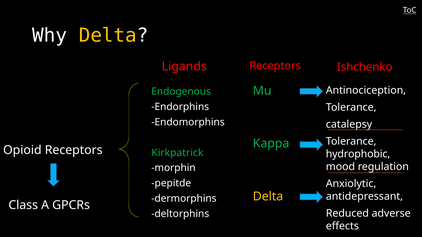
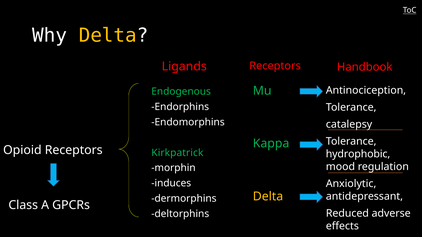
Ishchenko: Ishchenko -> Handbook (365, 67)
pepitde: pepitde -> induces (171, 184)
